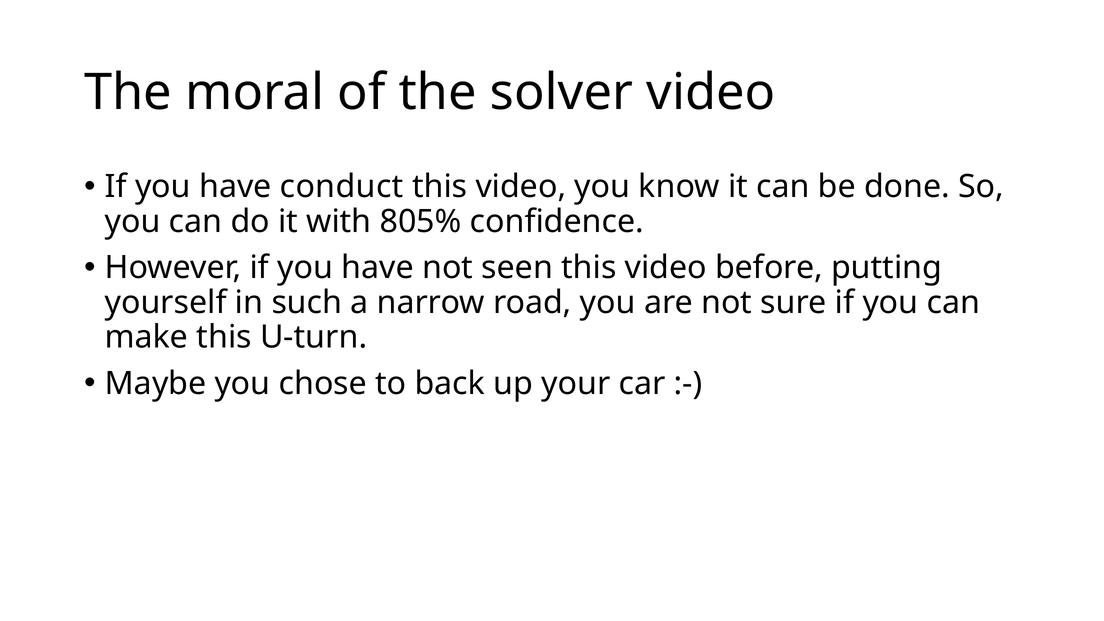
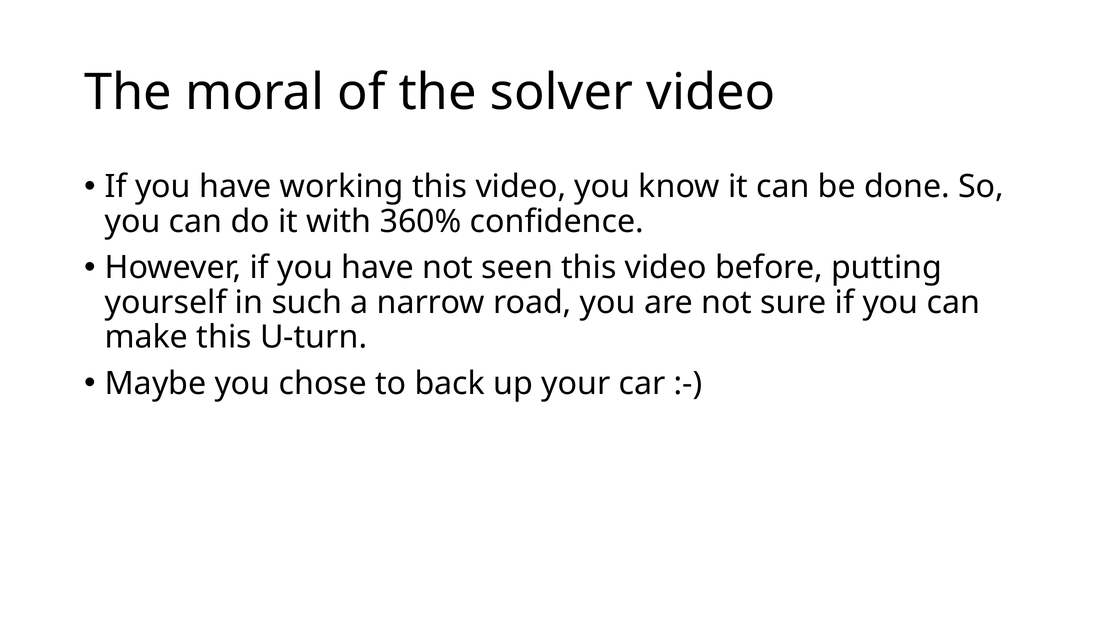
conduct: conduct -> working (342, 187)
805%: 805% -> 360% (421, 221)
